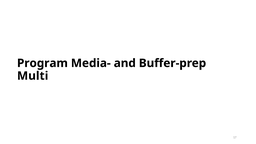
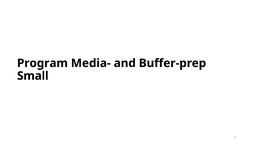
Multi: Multi -> Small (33, 76)
